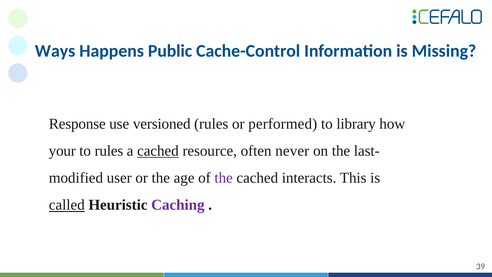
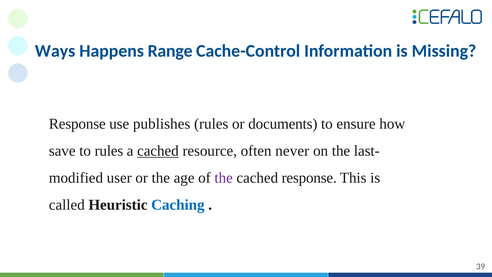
Public: Public -> Range (170, 51)
versioned: versioned -> publishes (162, 124)
performed: performed -> documents (283, 124)
library: library -> ensure (356, 124)
your: your -> save (62, 151)
cached interacts: interacts -> response (309, 178)
called underline: present -> none (67, 205)
Caching colour: purple -> blue (178, 205)
